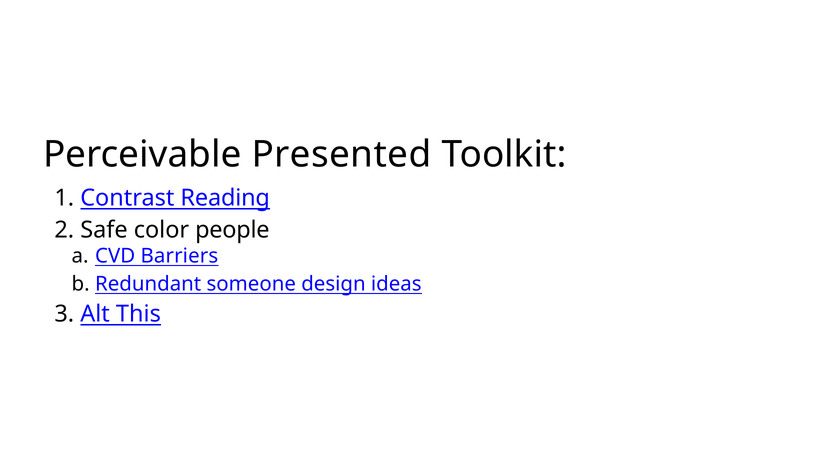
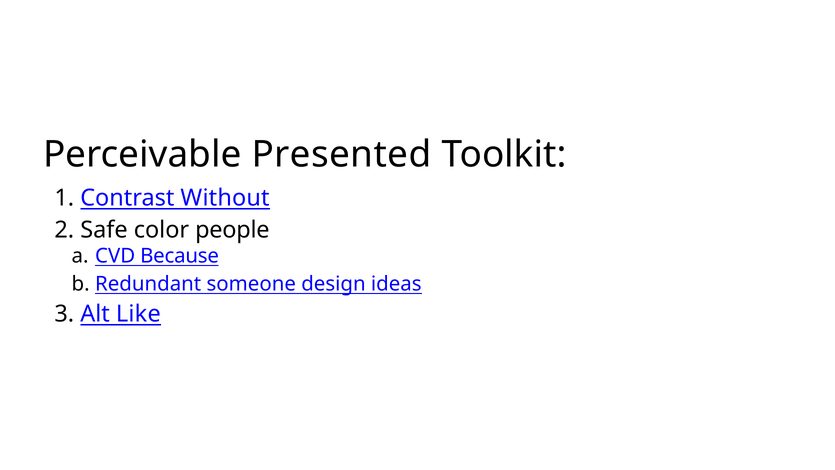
Reading: Reading -> Without (225, 198)
Barriers: Barriers -> Because (180, 256)
This: This -> Like (138, 314)
